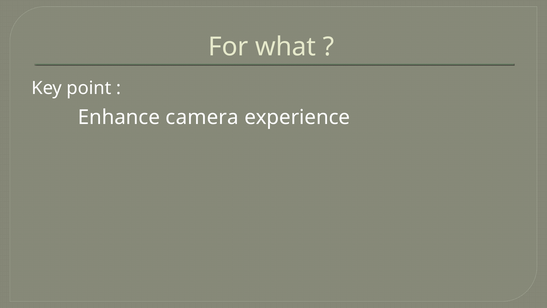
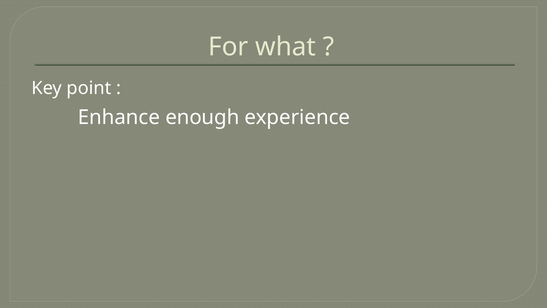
camera: camera -> enough (202, 117)
